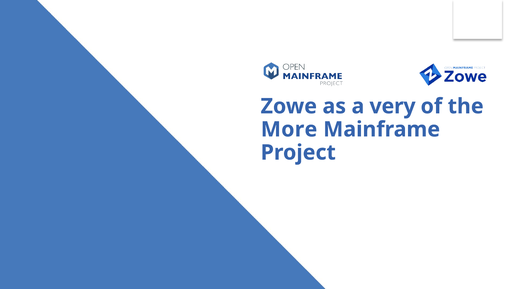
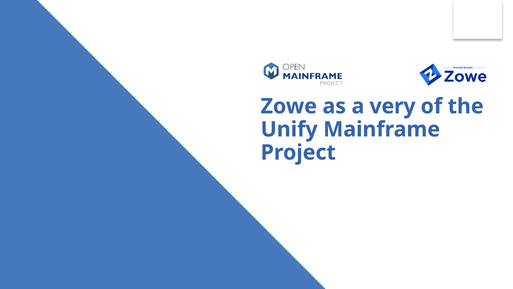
More: More -> Unify (289, 129)
